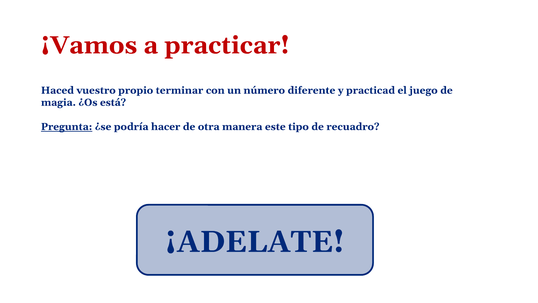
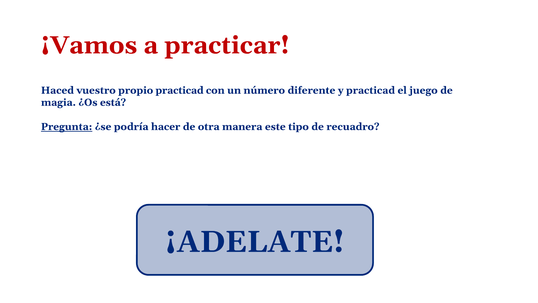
propio terminar: terminar -> practicad (180, 90)
